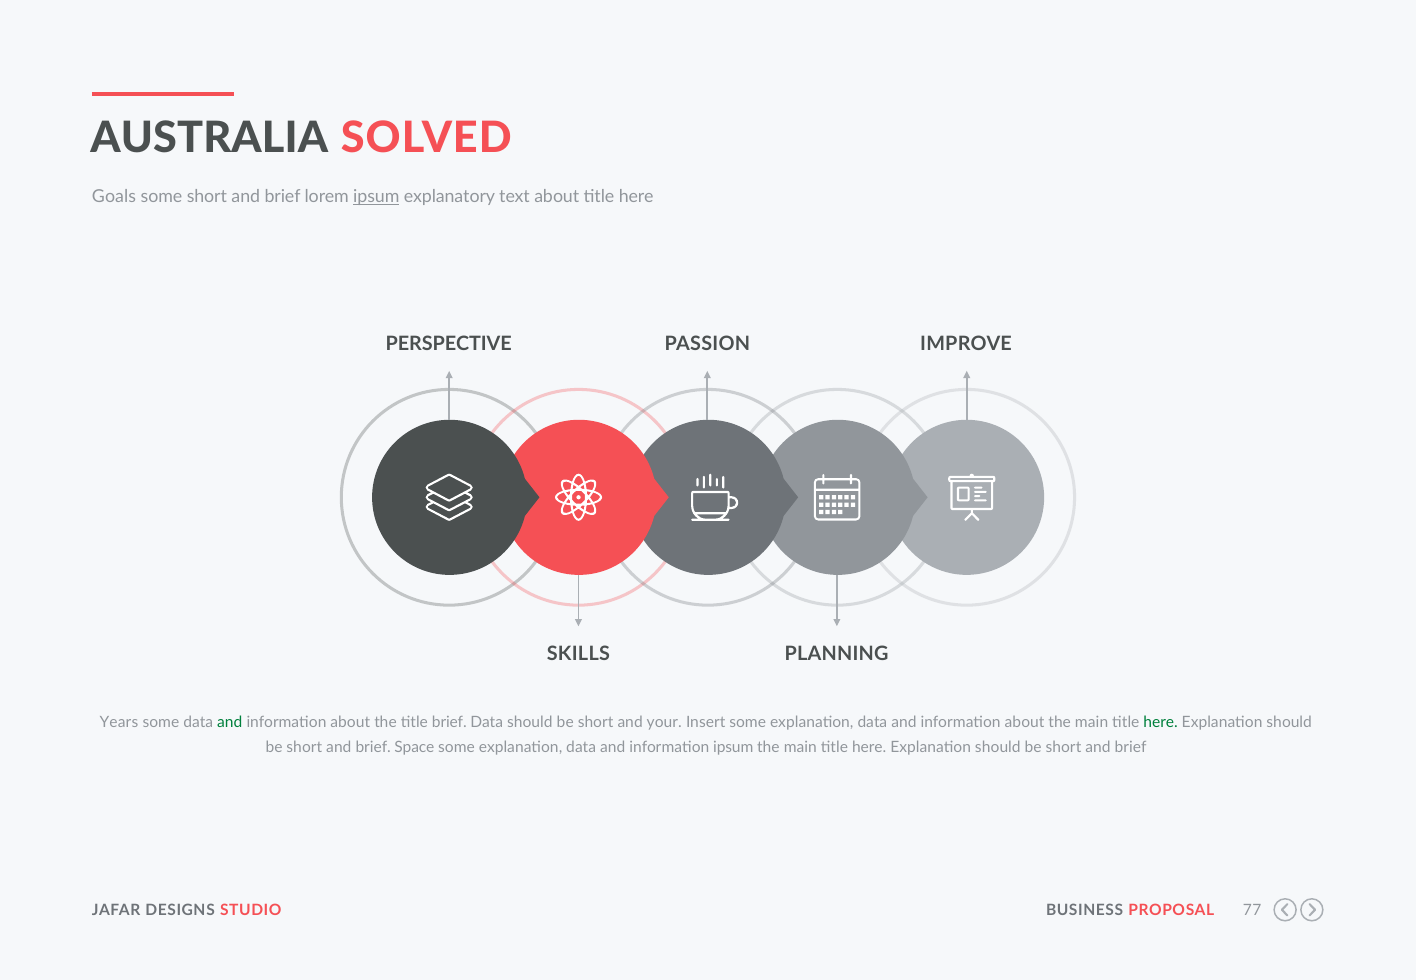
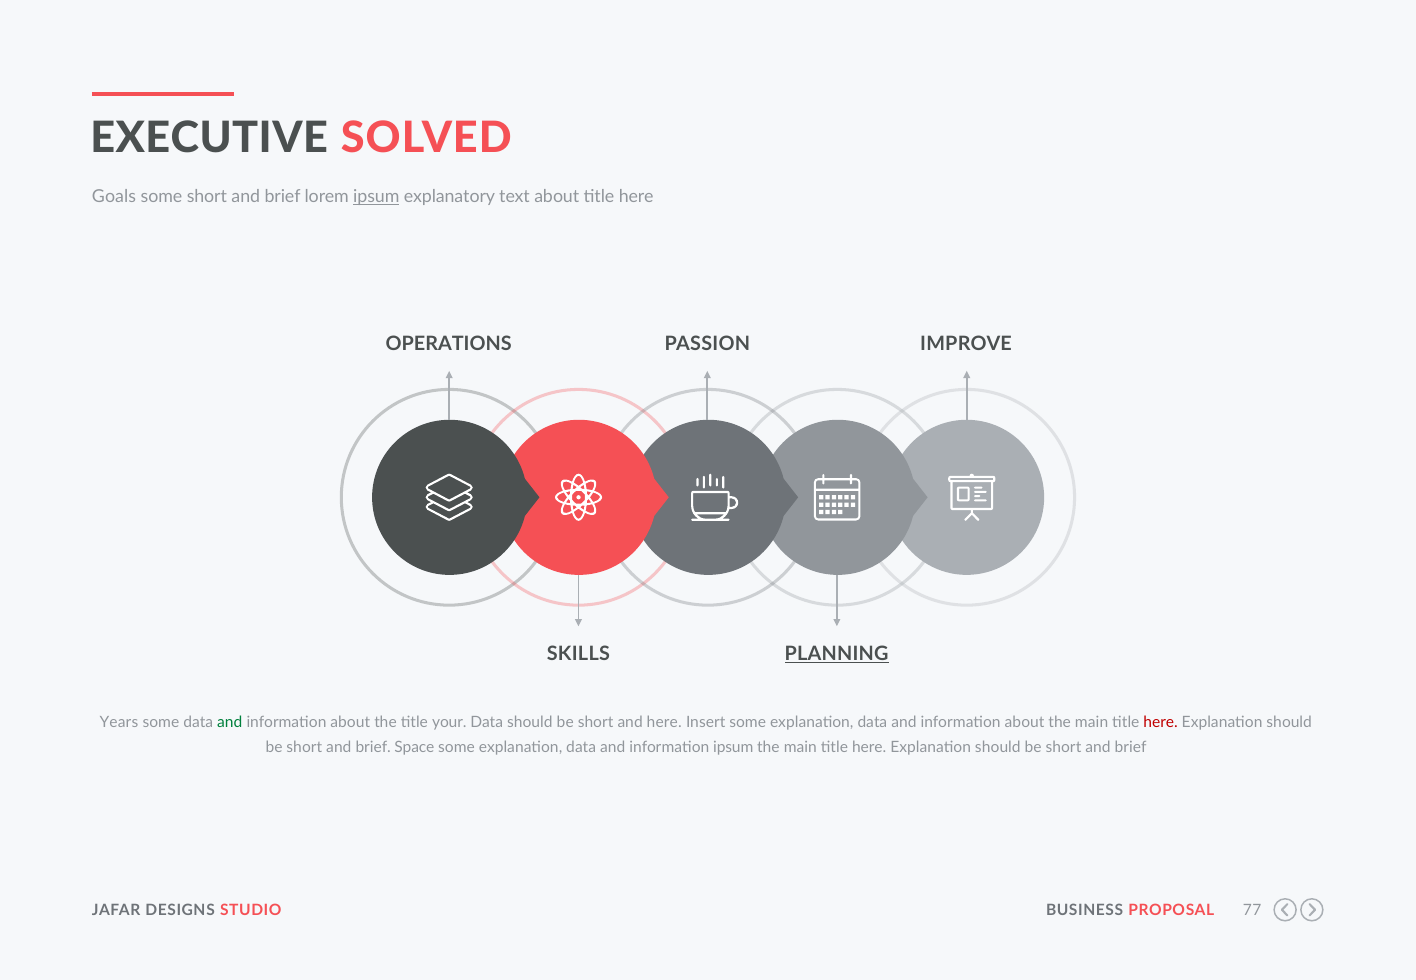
AUSTRALIA: AUSTRALIA -> EXECUTIVE (209, 139)
PERSPECTIVE: PERSPECTIVE -> OPERATIONS (449, 344)
PLANNING underline: none -> present (837, 654)
title brief: brief -> your (449, 723)
and your: your -> here (664, 723)
here colour: green -> red (1161, 723)
